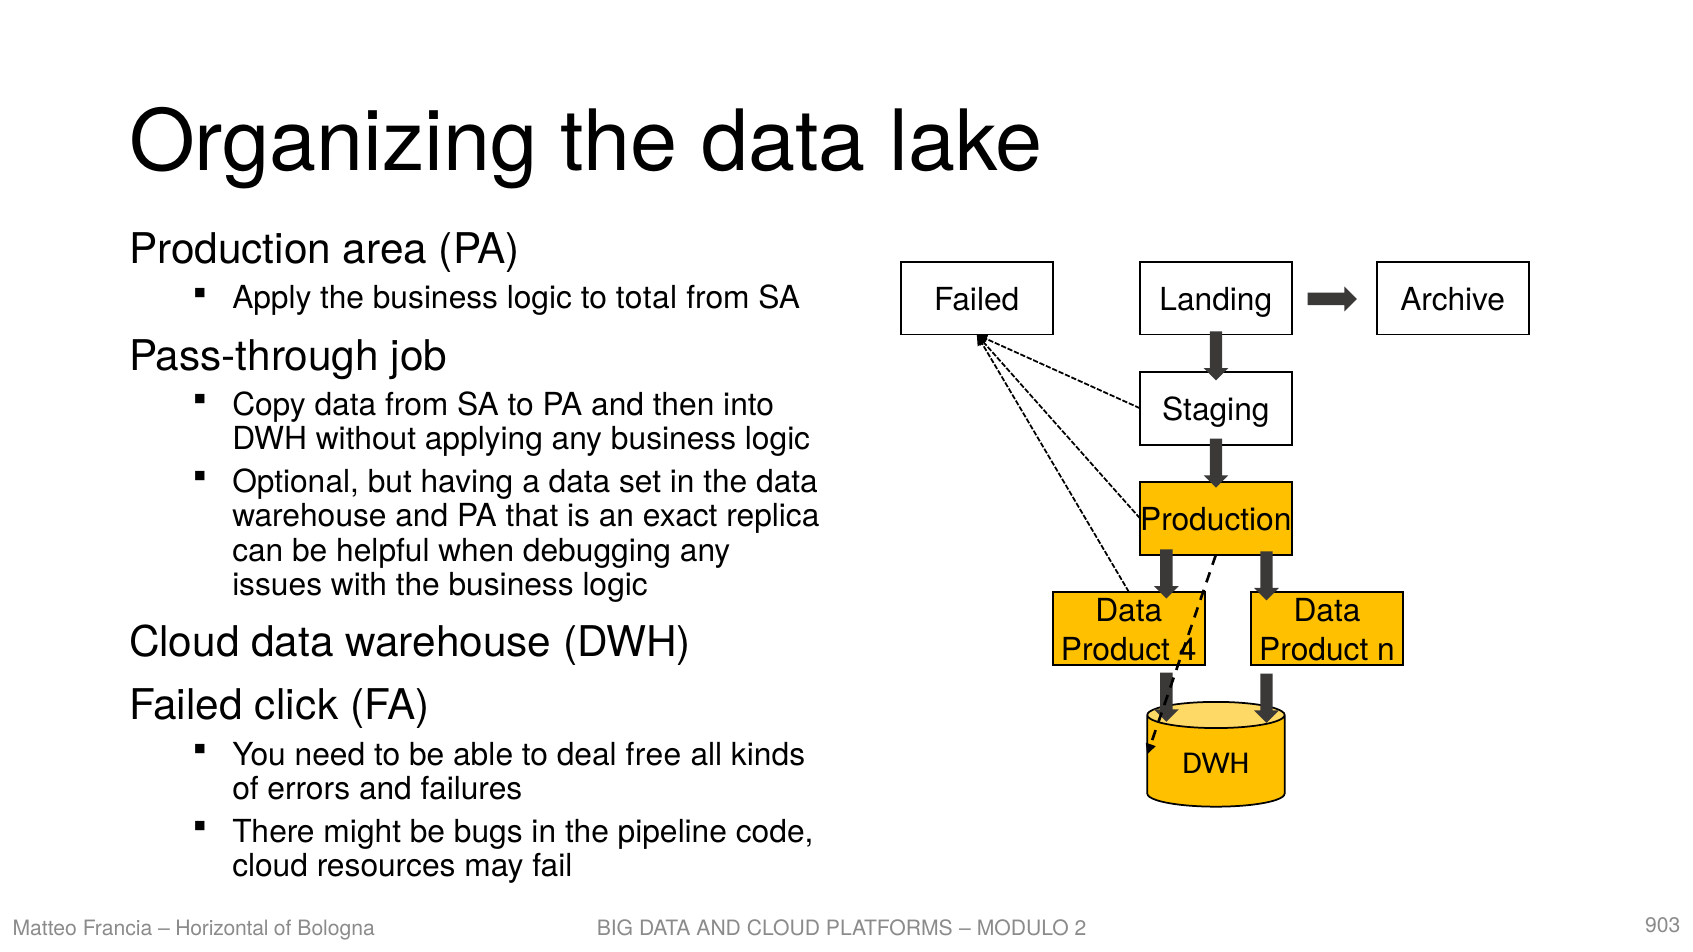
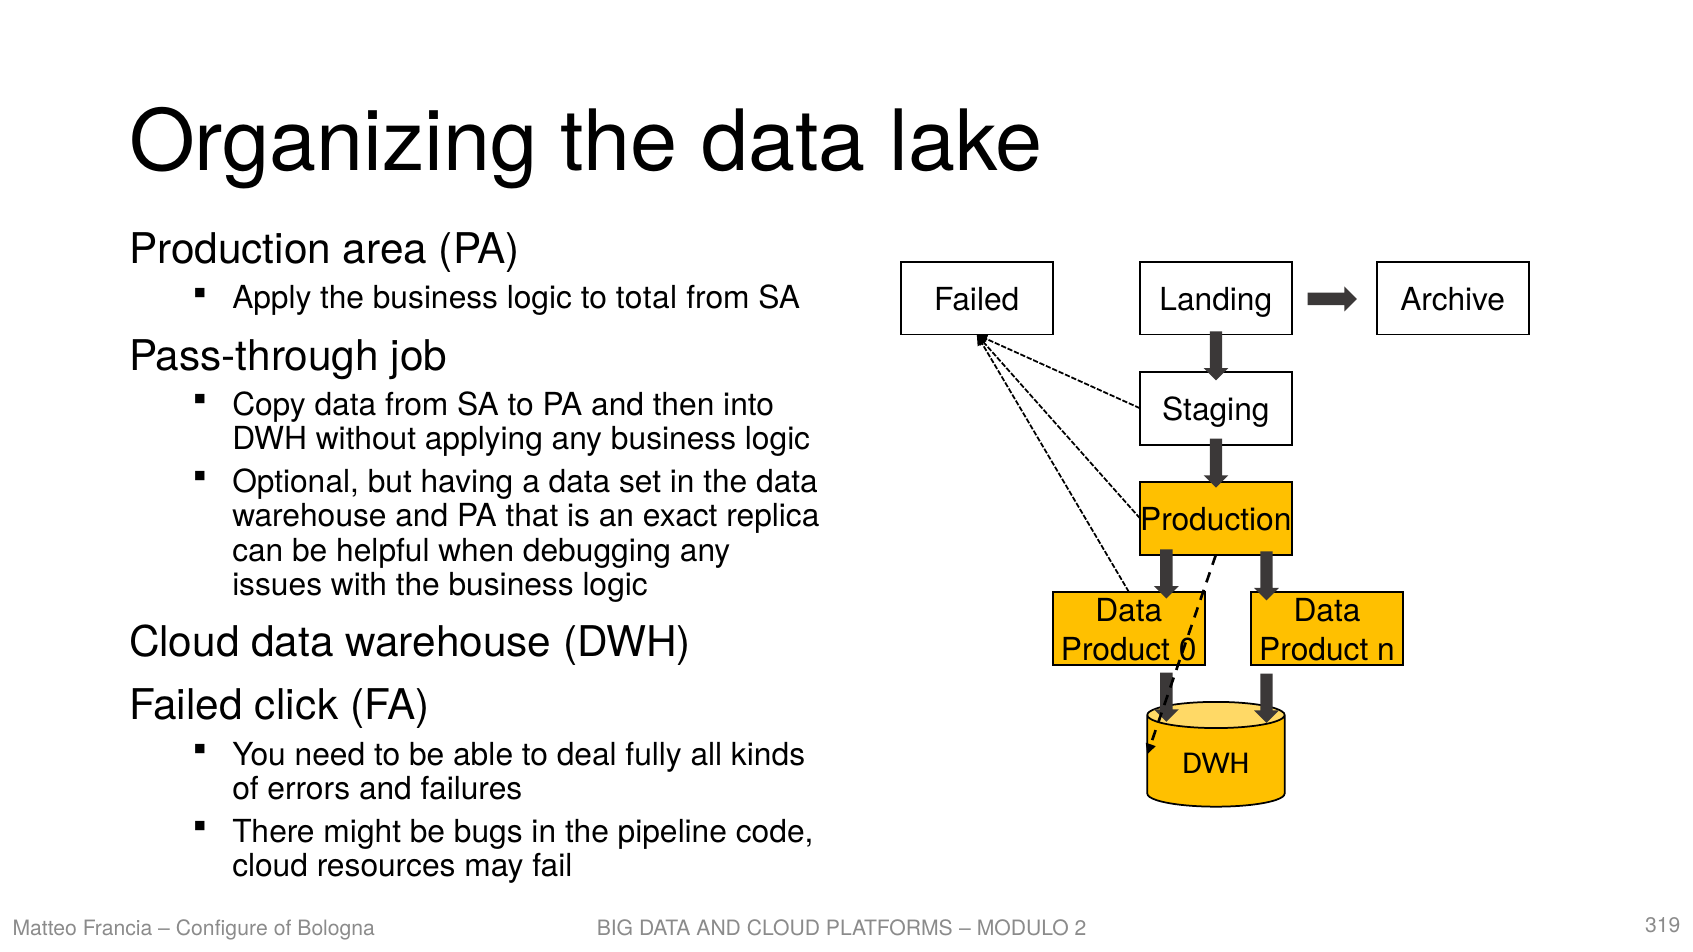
4: 4 -> 0 (1188, 650)
free: free -> fully (654, 755)
Horizontal: Horizontal -> Configure (222, 928)
903: 903 -> 319 (1663, 926)
